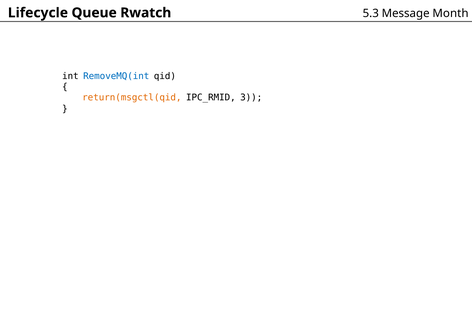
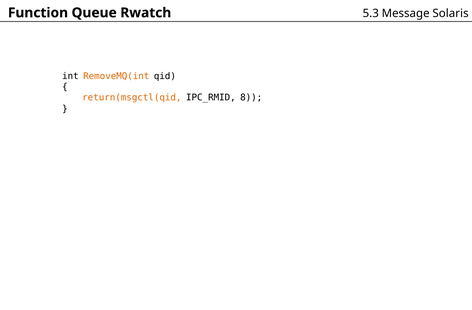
Lifecycle: Lifecycle -> Function (38, 13)
Month: Month -> Solaris (451, 13)
RemoveMQ(int colour: blue -> orange (116, 76)
3: 3 -> 8 (251, 98)
